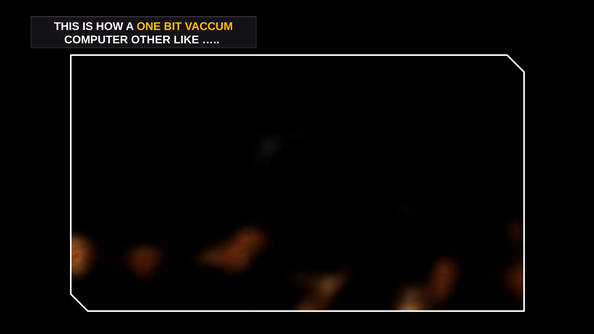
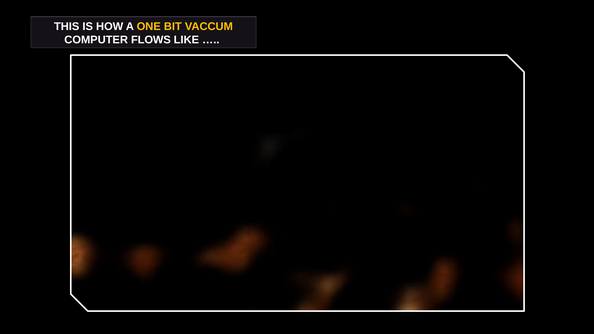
OTHER: OTHER -> FLOWS (151, 40)
